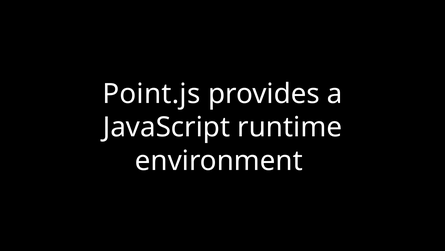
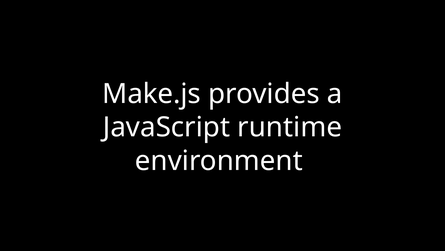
Point.js: Point.js -> Make.js (152, 94)
